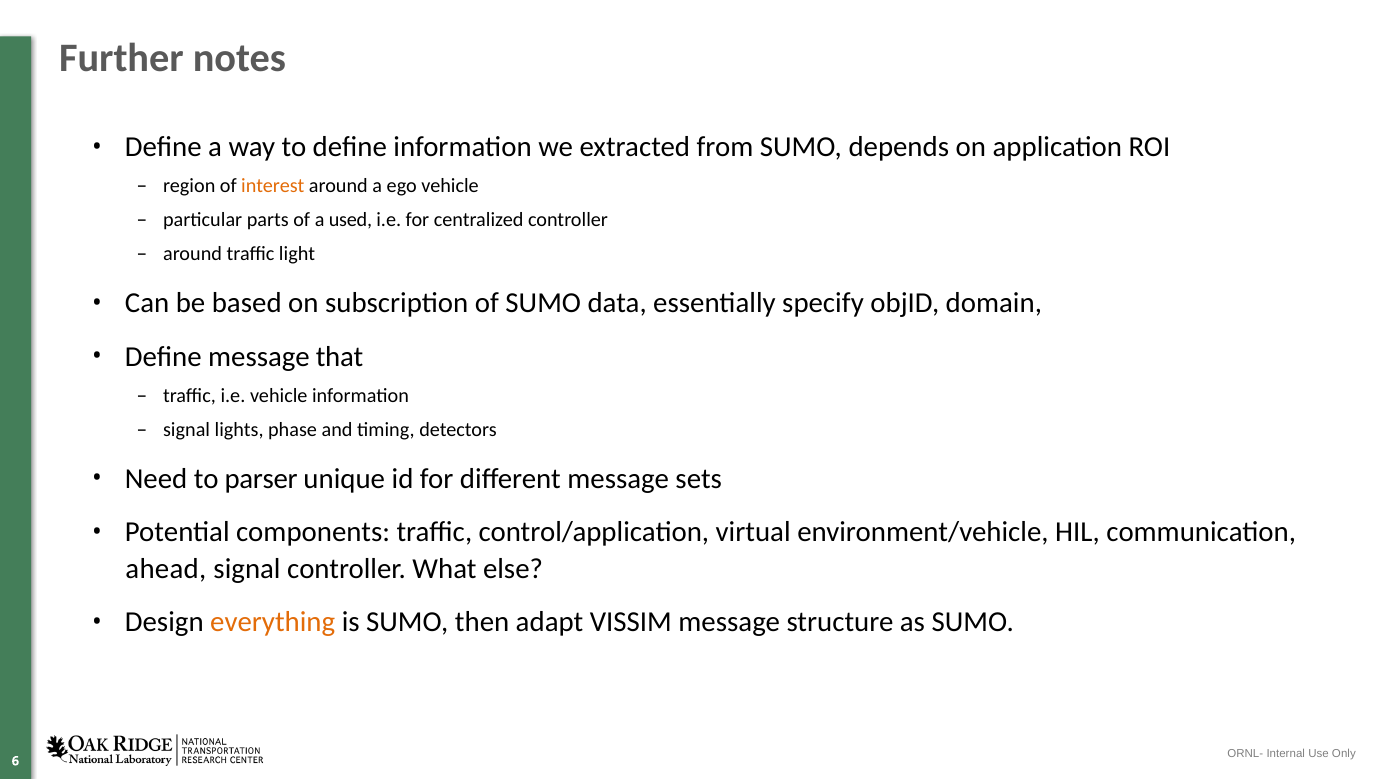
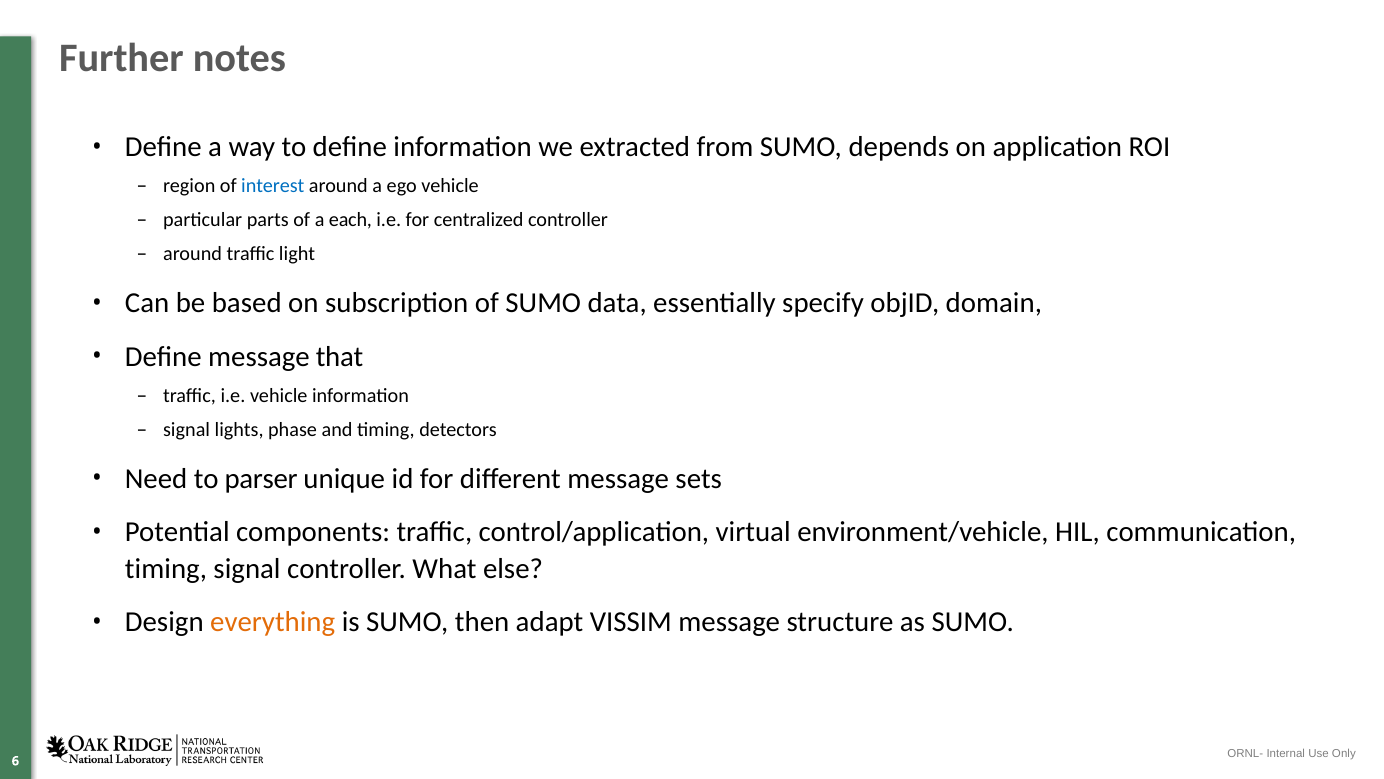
interest colour: orange -> blue (273, 186)
used: used -> each (350, 220)
ahead: ahead -> timing (166, 568)
